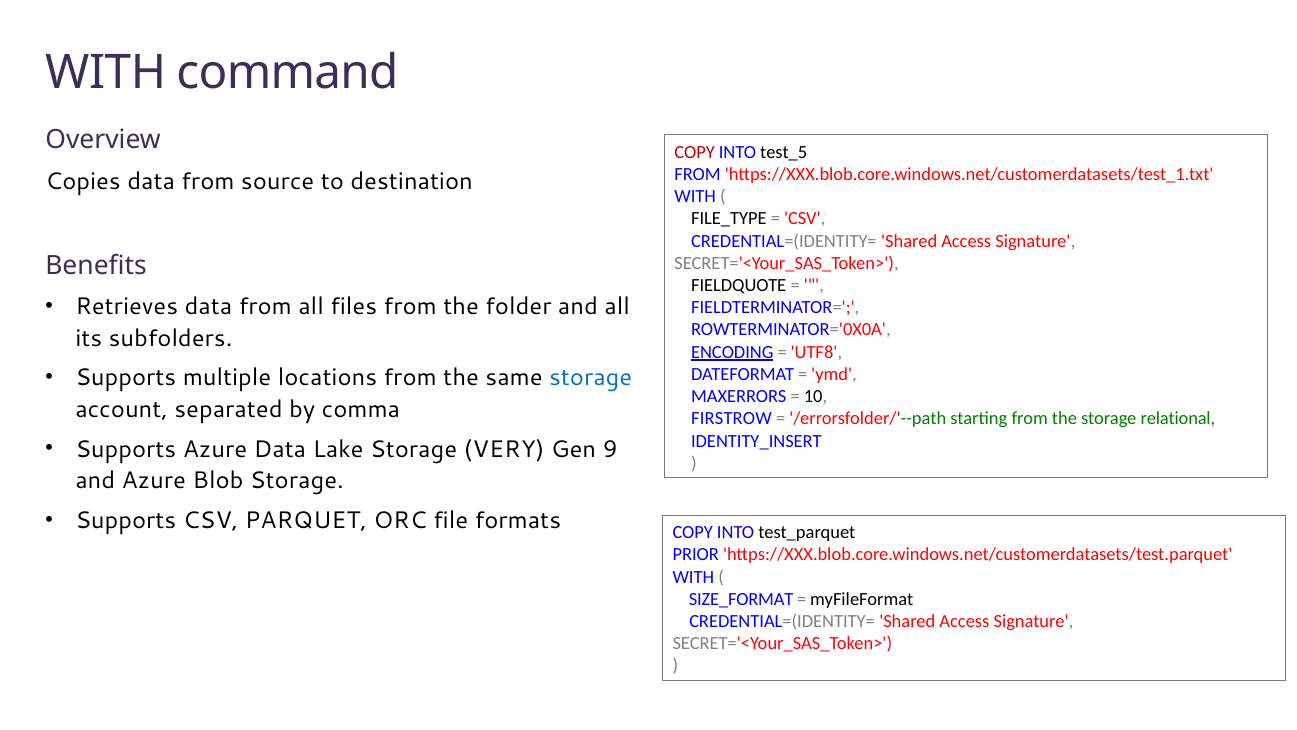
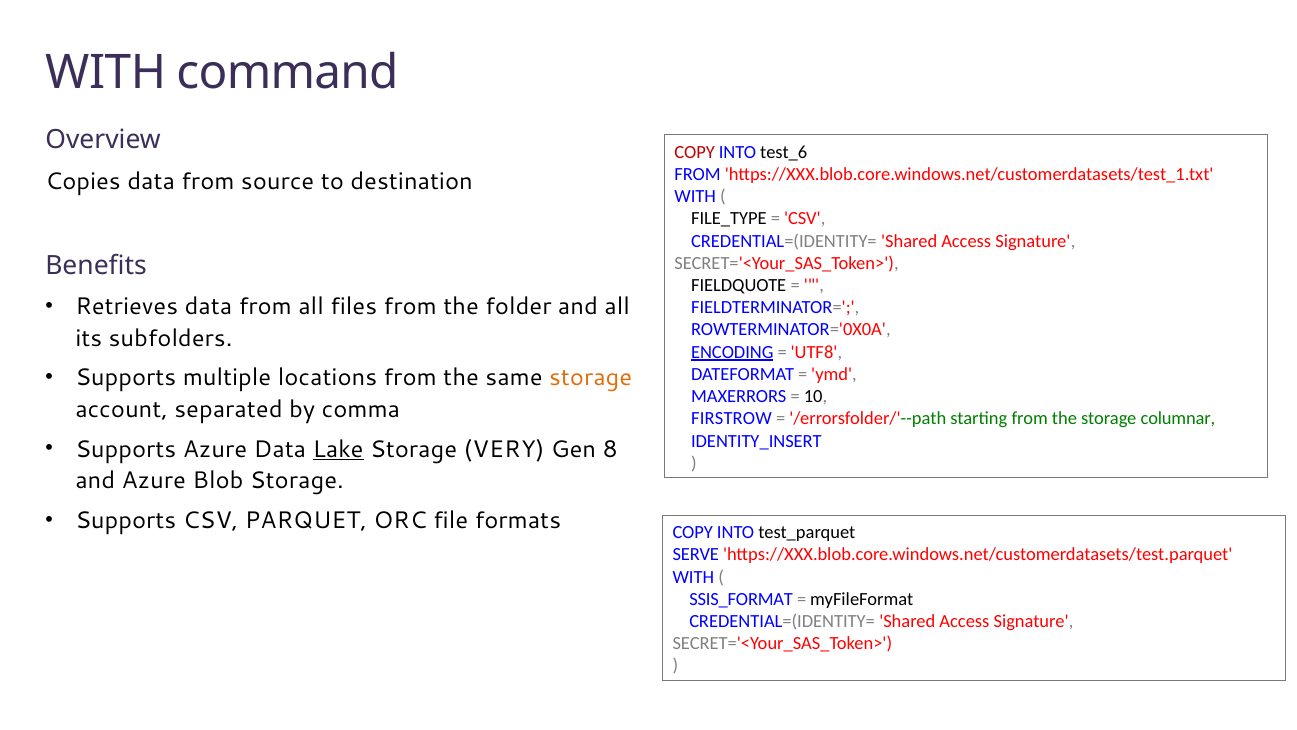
test_5: test_5 -> test_6 (784, 152)
storage colour: blue -> orange (591, 378)
relational: relational -> columnar (1178, 418)
Lake underline: none -> present (338, 449)
9: 9 -> 8 (610, 449)
PRIOR: PRIOR -> SERVE (696, 554)
SIZE_FORMAT: SIZE_FORMAT -> SSIS_FORMAT (741, 599)
